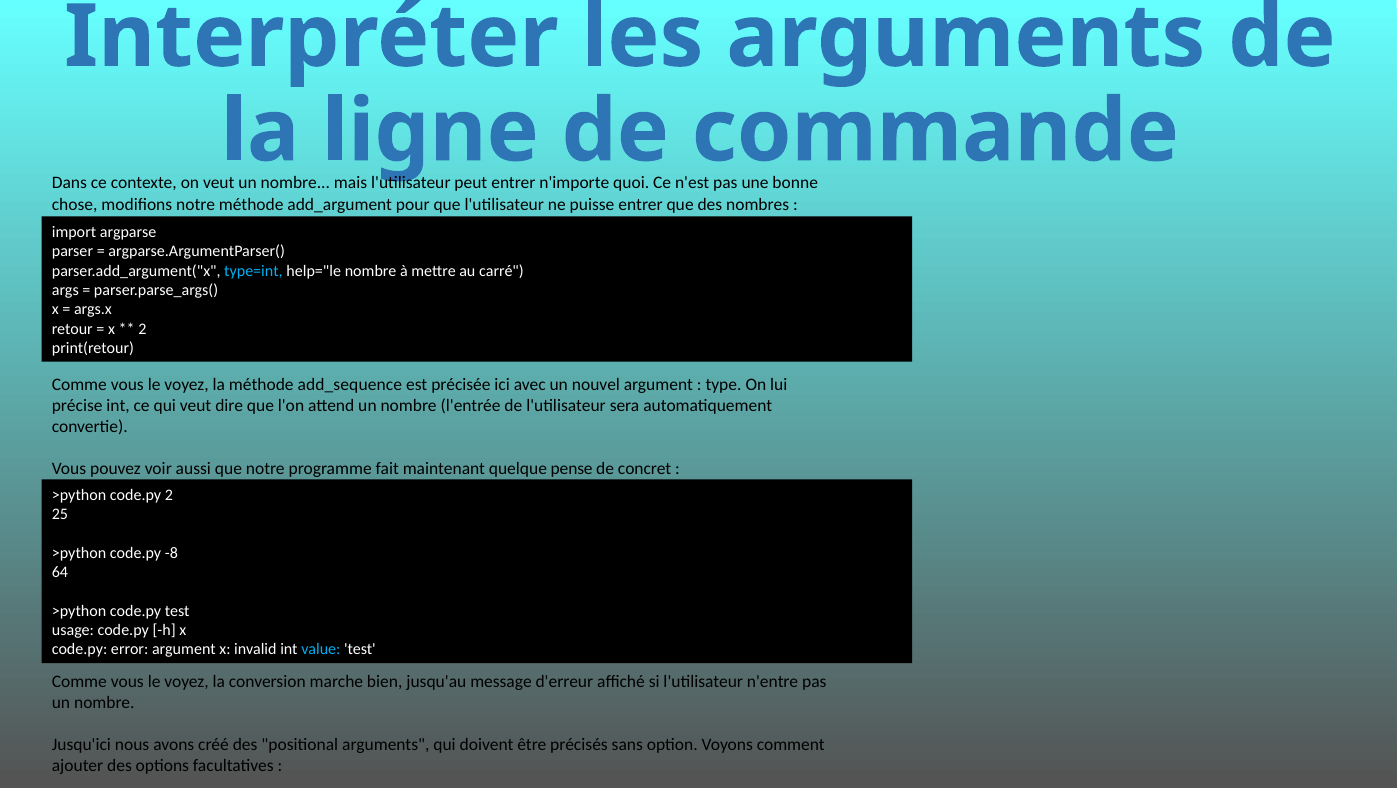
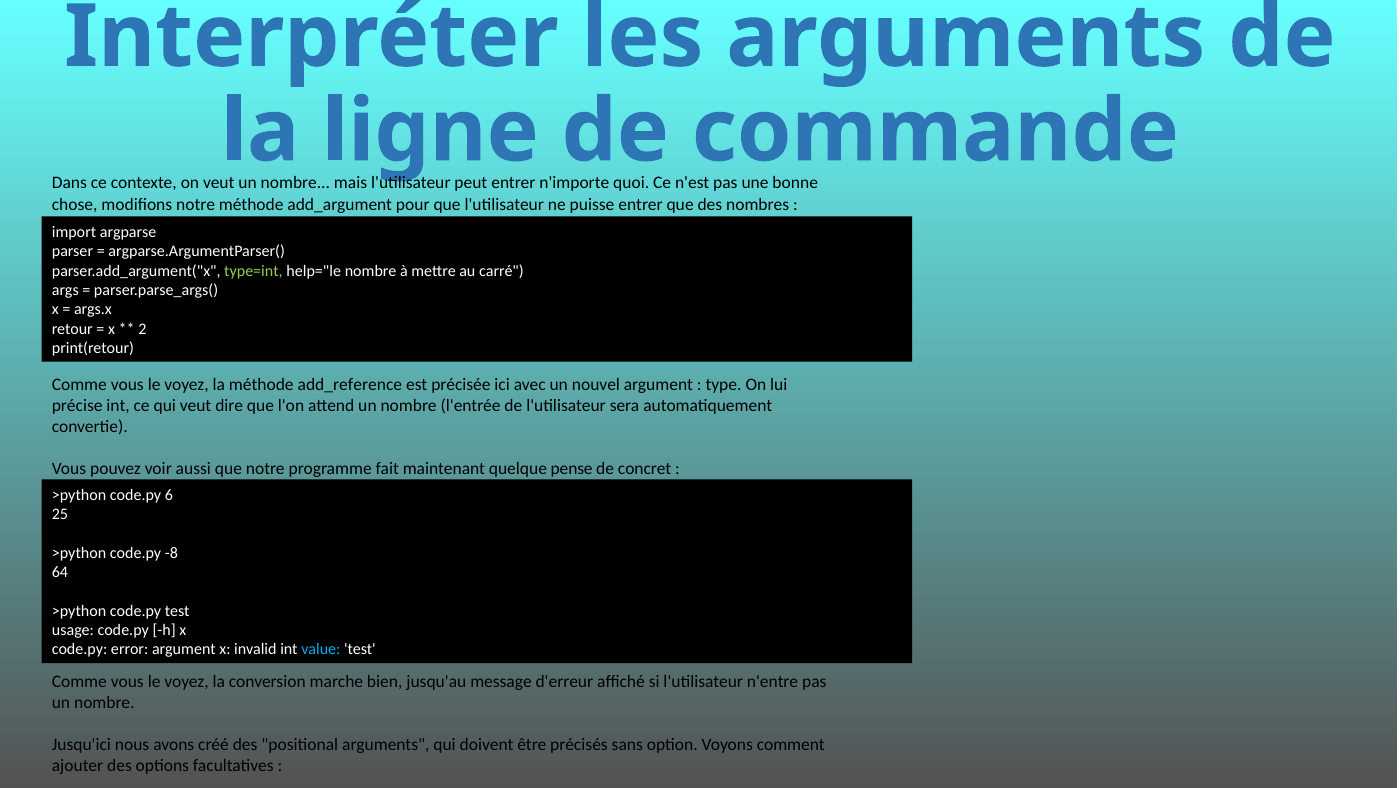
type=int colour: light blue -> light green (253, 271)
add_sequence: add_sequence -> add_reference (350, 384)
code.py 2: 2 -> 6 (169, 495)
